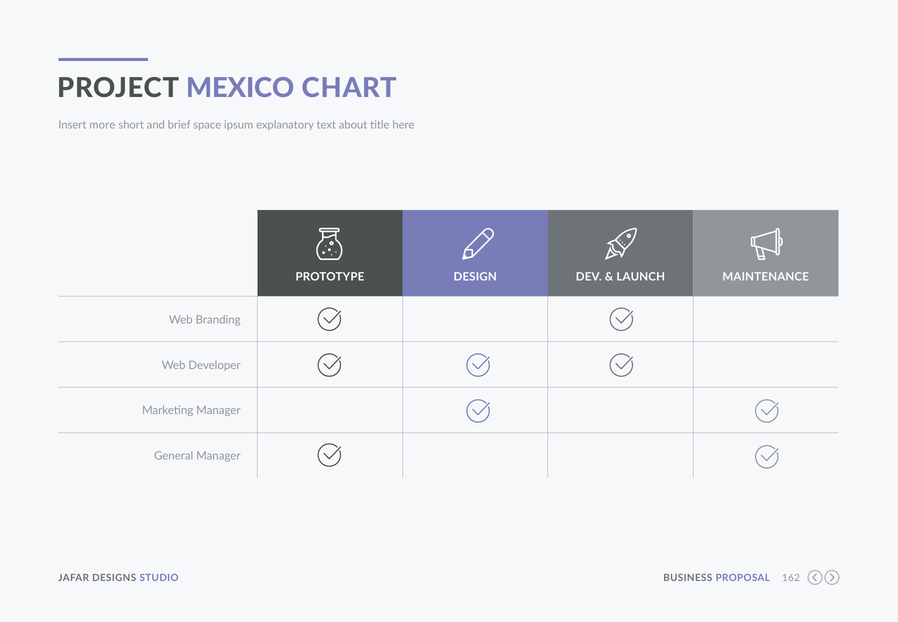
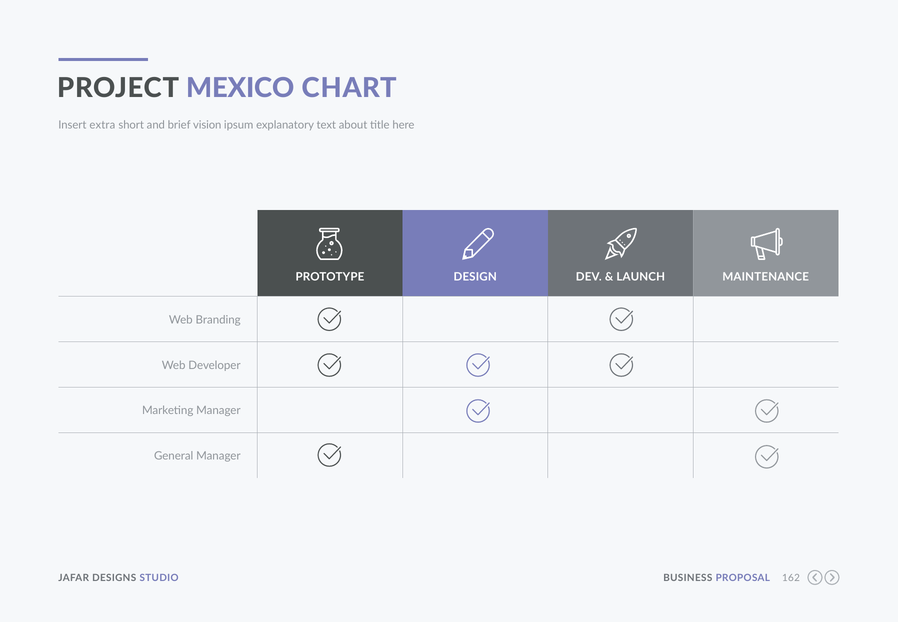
more: more -> extra (102, 125)
space: space -> vision (207, 125)
